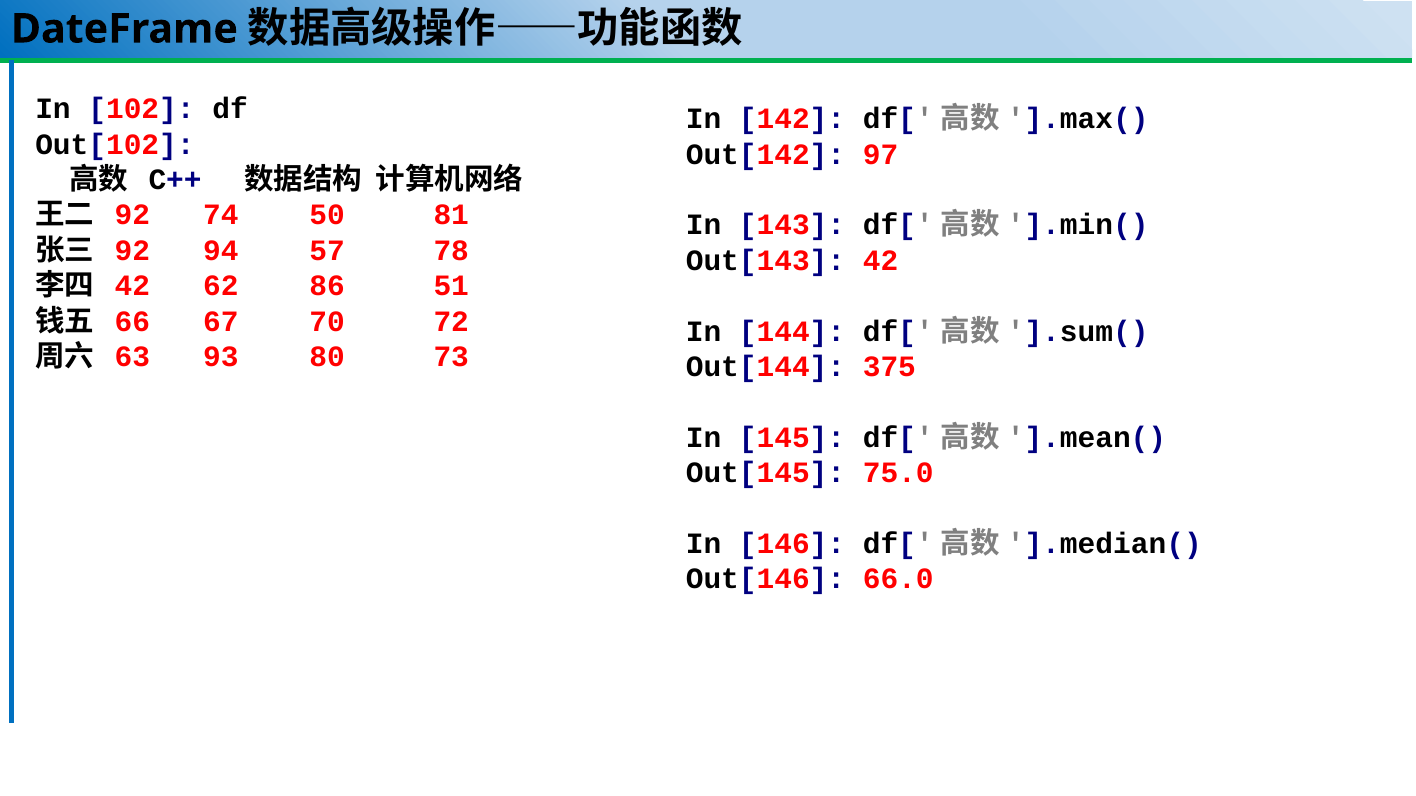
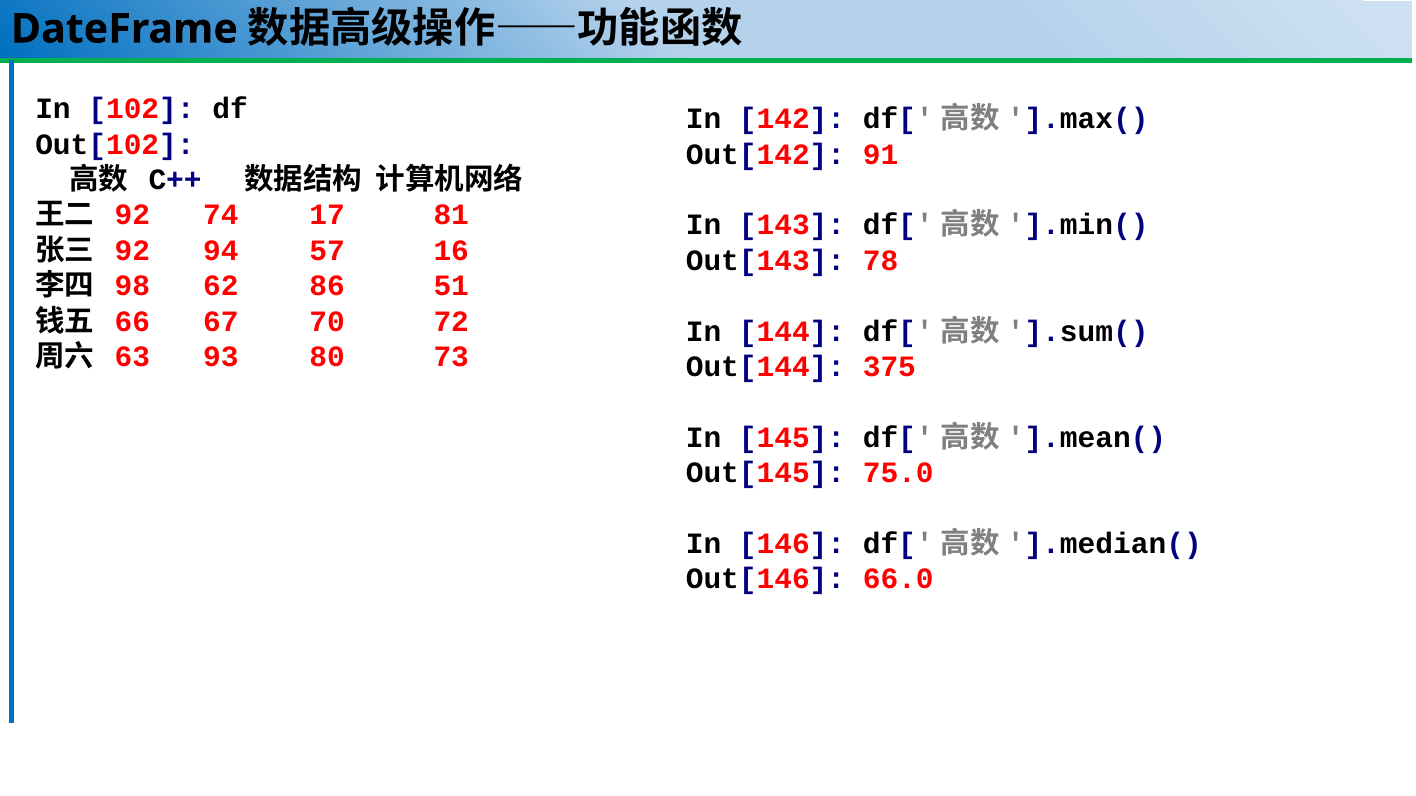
97: 97 -> 91 (881, 154)
50: 50 -> 17 (327, 215)
78: 78 -> 16 (451, 251)
Out[143 42: 42 -> 78 (881, 261)
42: 42 -> 98 (132, 286)
